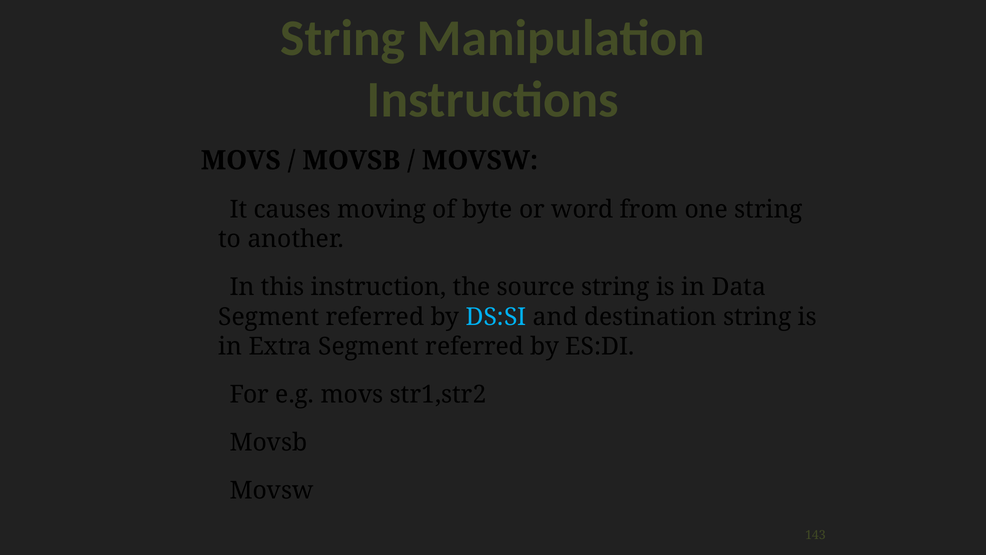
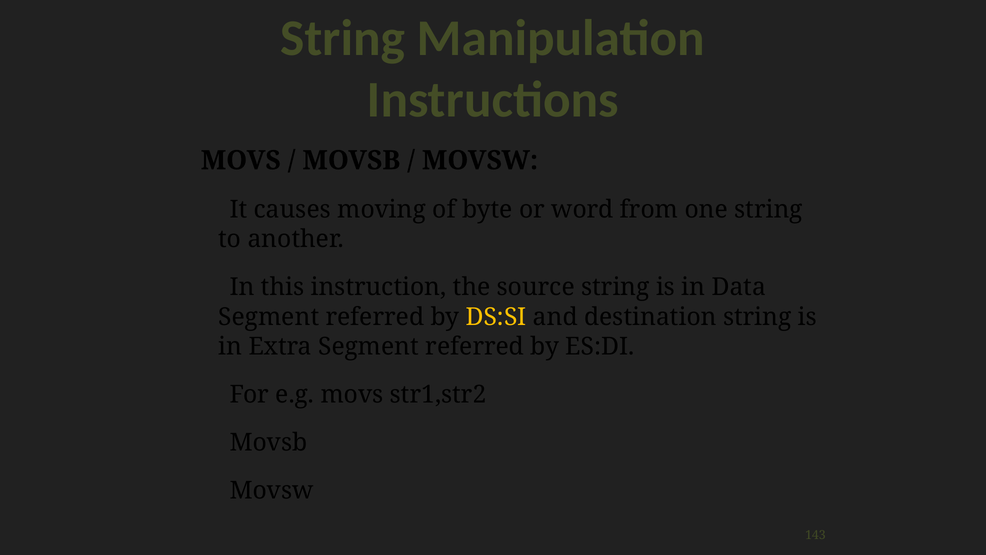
DS:SI colour: light blue -> yellow (496, 317)
